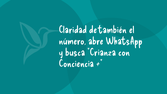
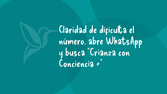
también: también -> dificulta (113, 30)
